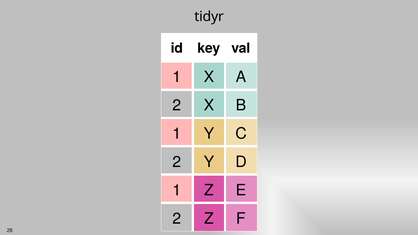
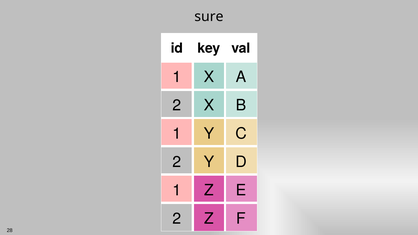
tidyr: tidyr -> sure (209, 17)
